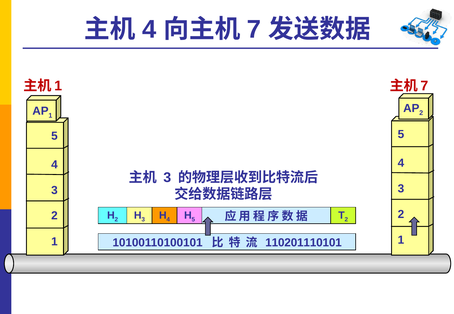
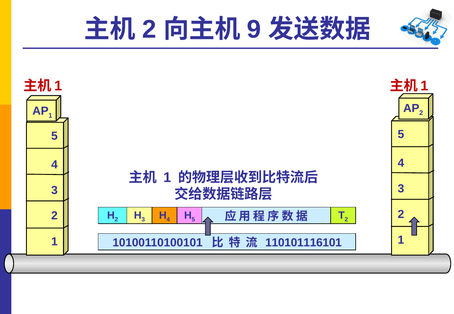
4: 4 -> 2 (149, 29)
7: 7 -> 9 (254, 29)
7: 7 -> 1 (424, 86)
3: 3 -> 1 (167, 178)
110201110101: 110201110101 -> 110101116101 (304, 243)
